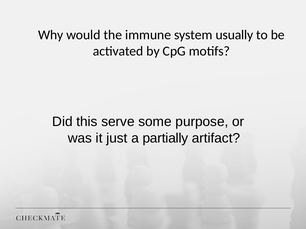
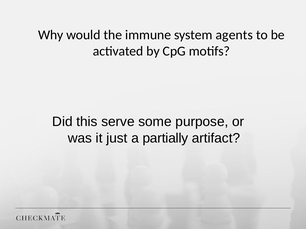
usually: usually -> agents (234, 35)
